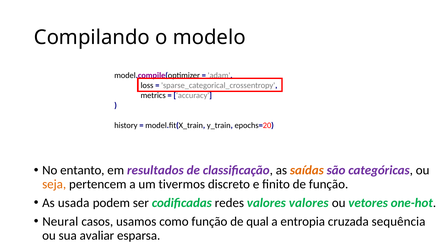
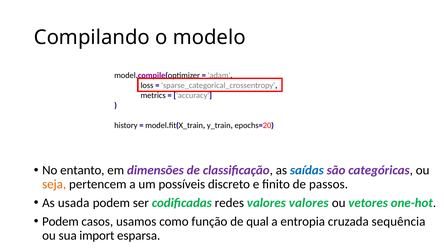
resultados: resultados -> dimensões (155, 170)
saídas colour: orange -> blue (307, 170)
tivermos: tivermos -> possíveis (182, 184)
de função: função -> passos (329, 184)
Neural: Neural -> Podem (60, 221)
avaliar: avaliar -> import (97, 235)
